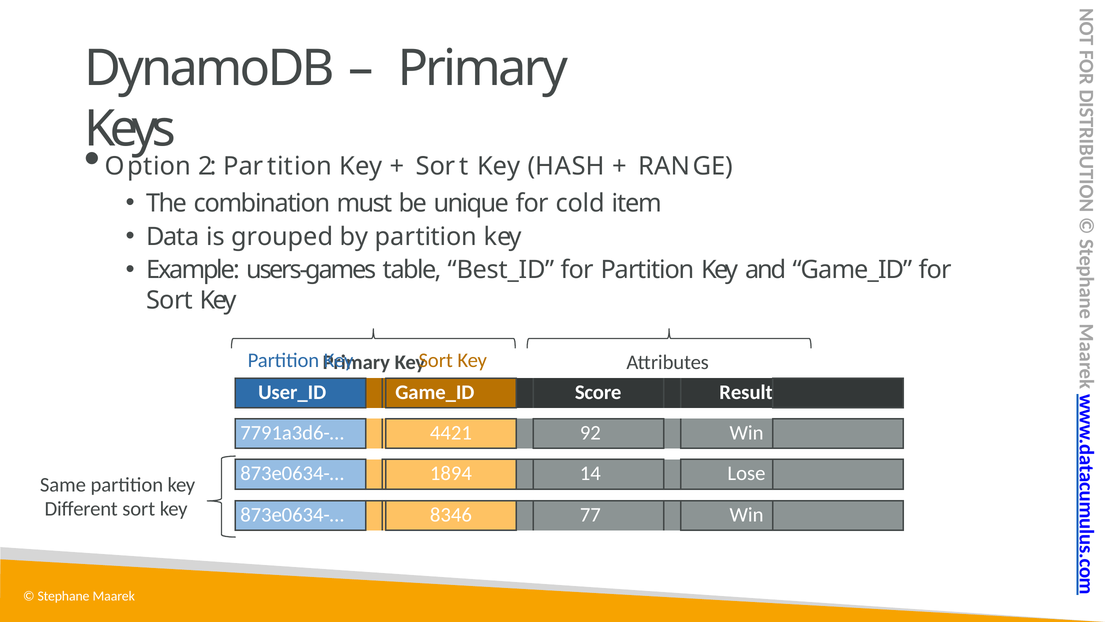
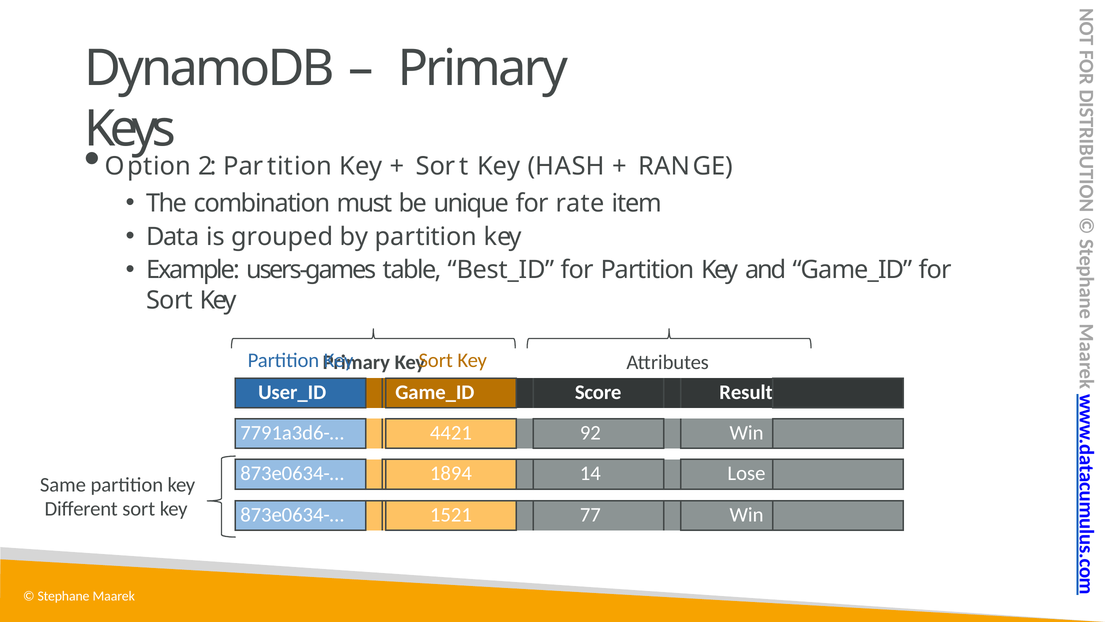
cold: cold -> rate (580, 203)
8346: 8346 -> 1521 (451, 514)
